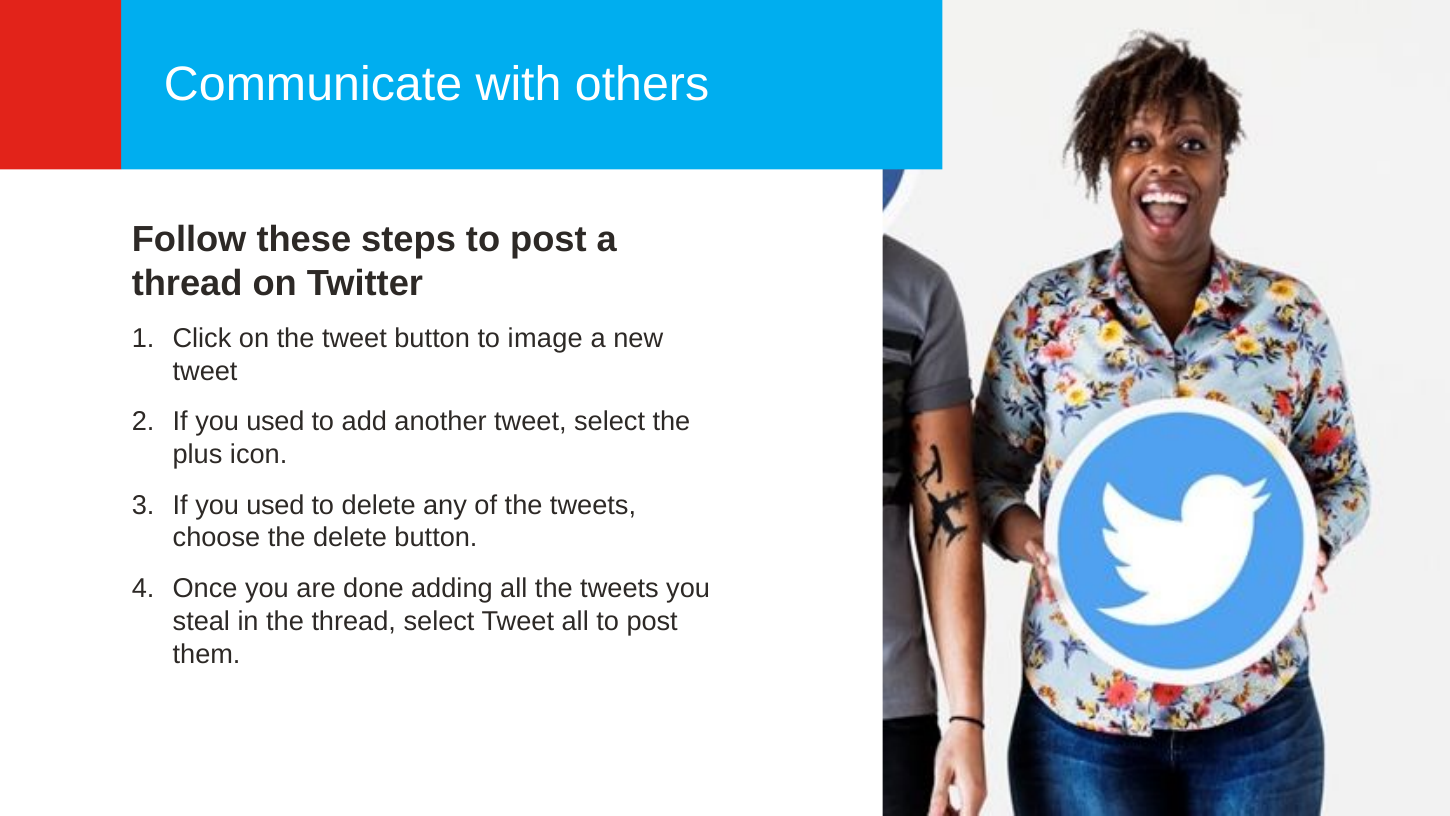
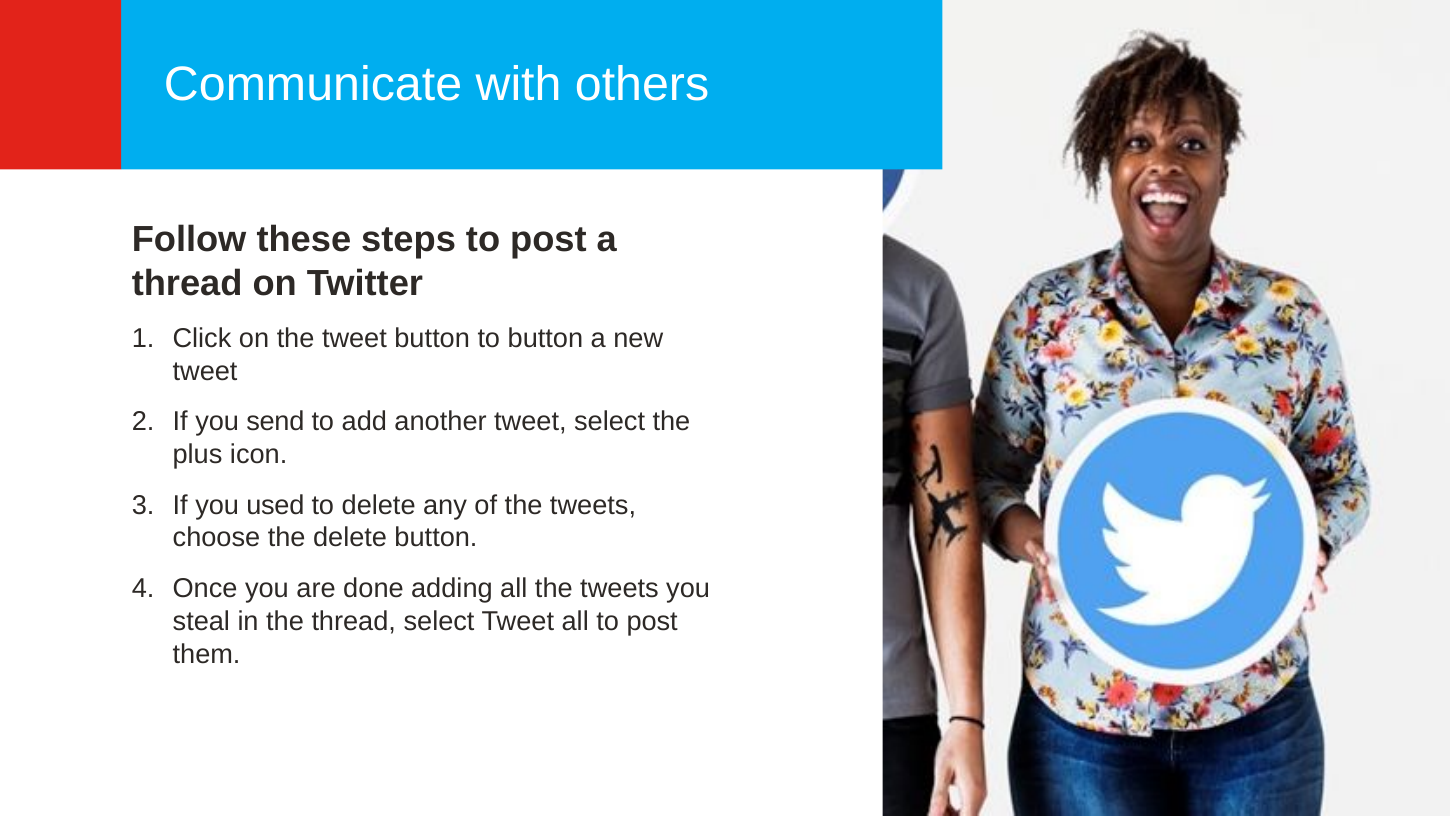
to image: image -> button (545, 338)
used: used -> send (275, 422)
